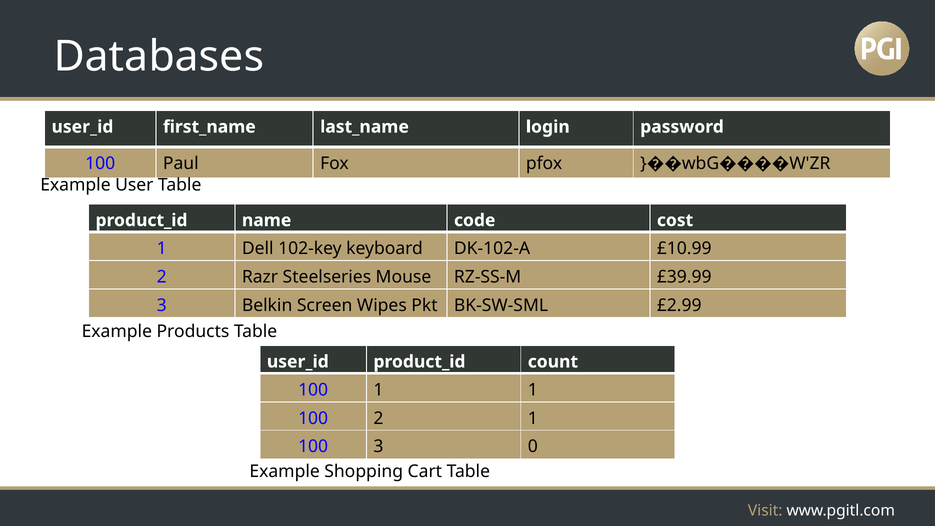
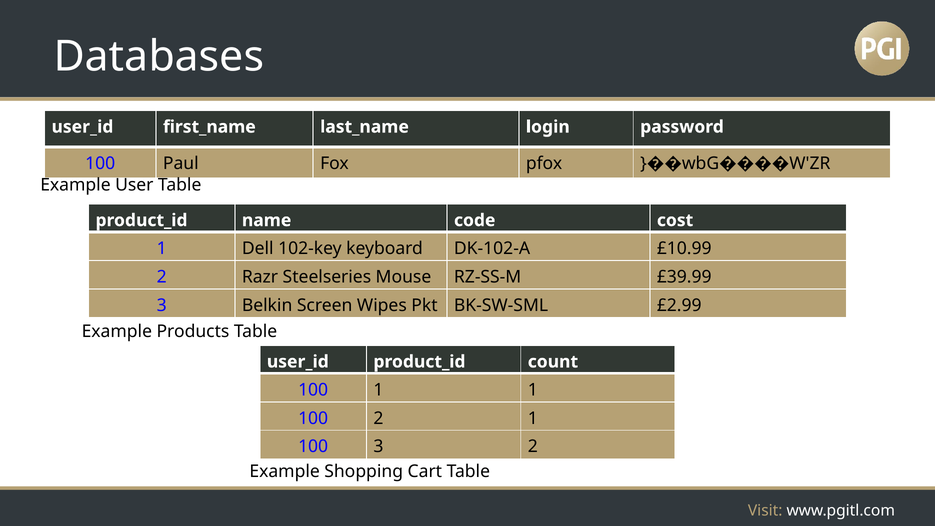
3 0: 0 -> 2 (533, 447)
